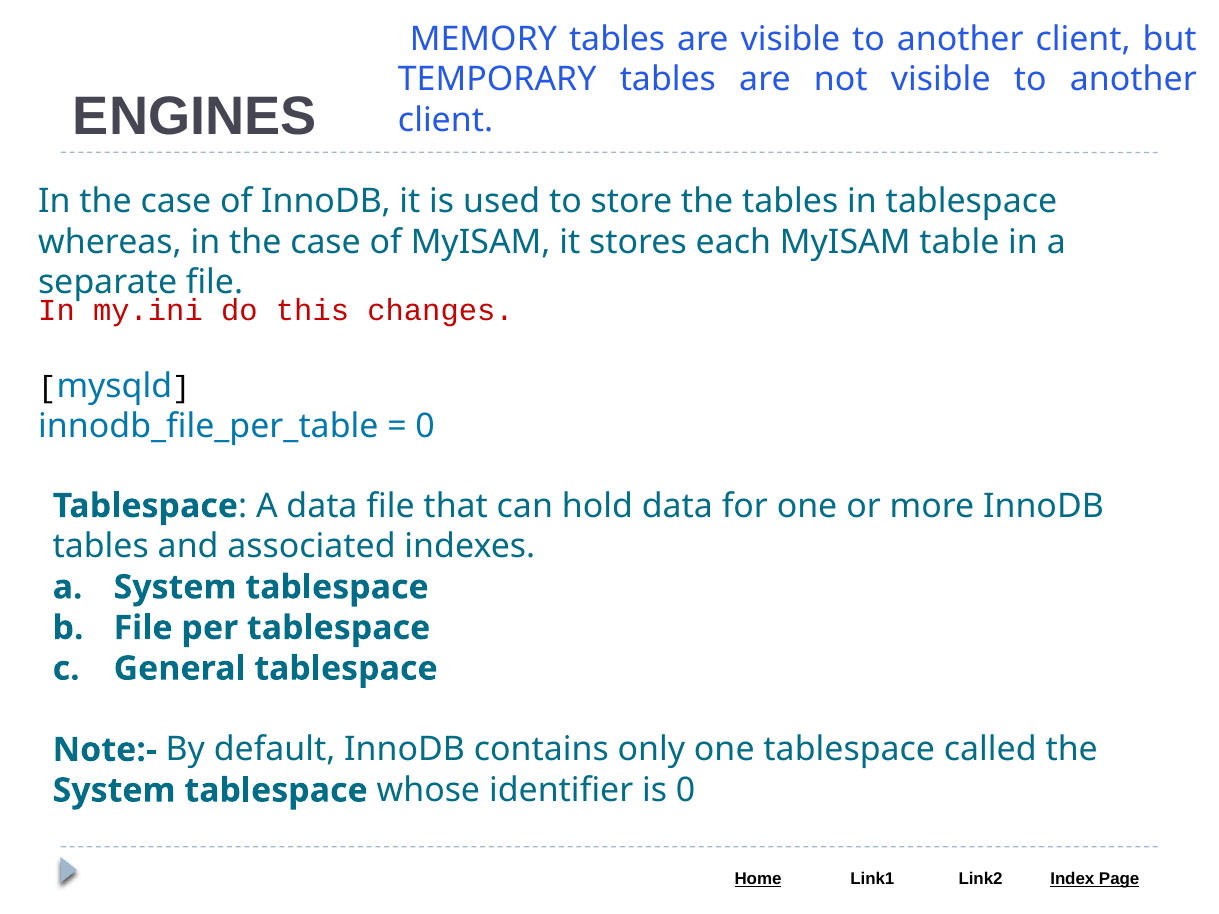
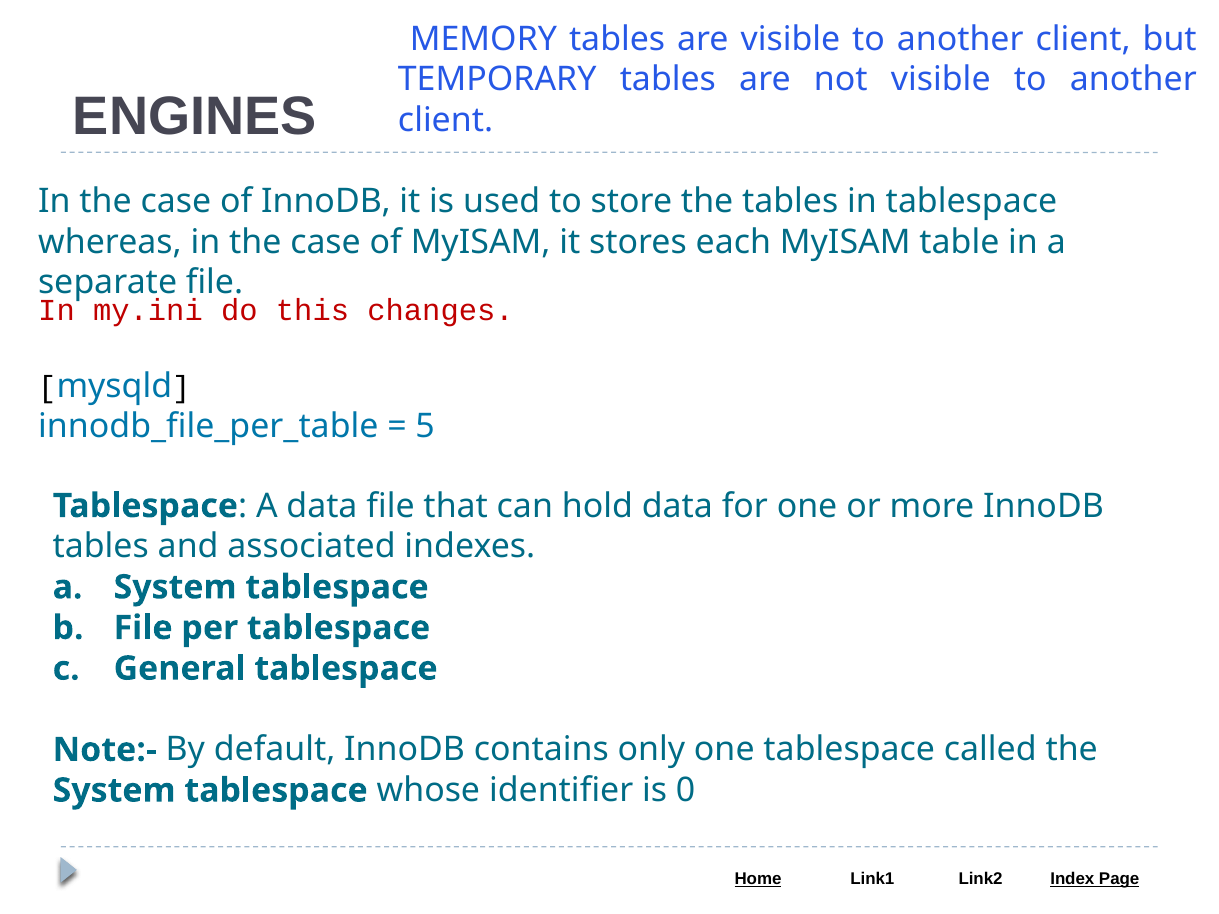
0: 0 -> 5 (425, 427)
